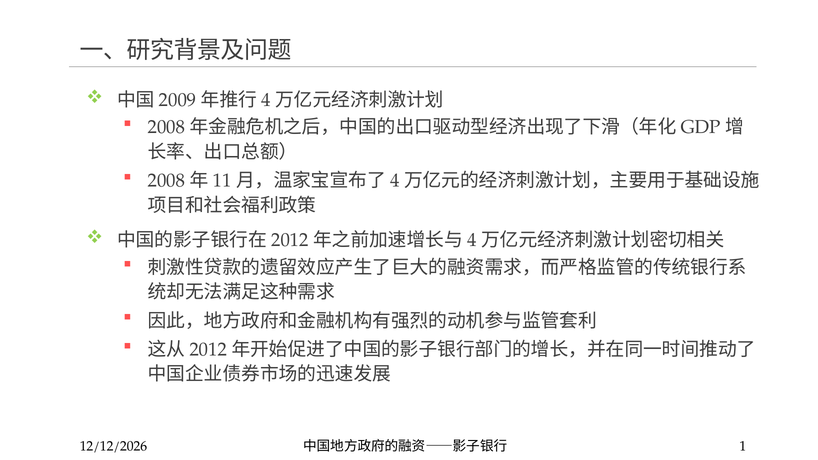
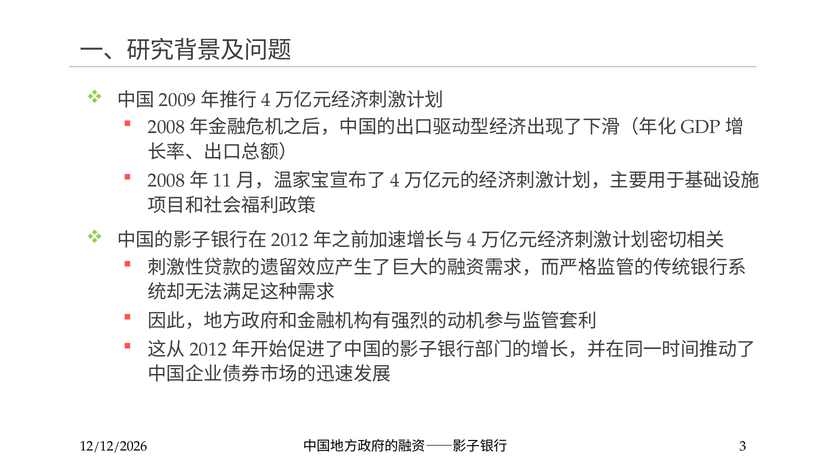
1: 1 -> 3 (743, 447)
